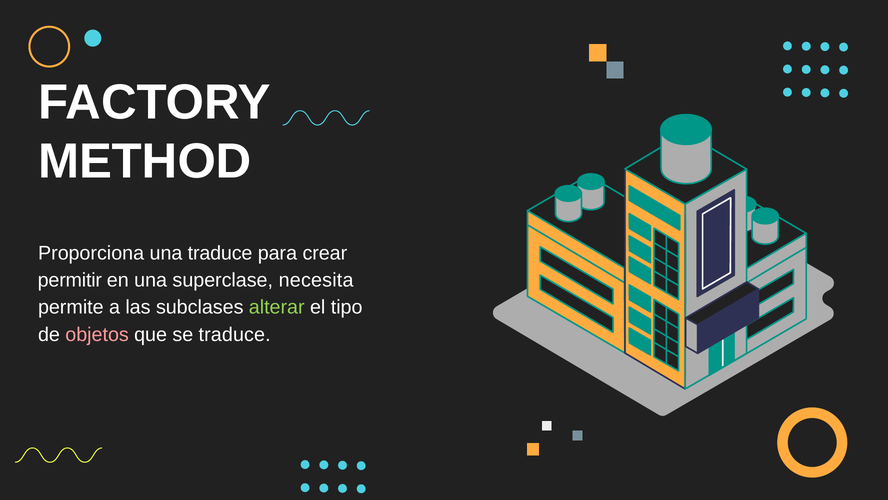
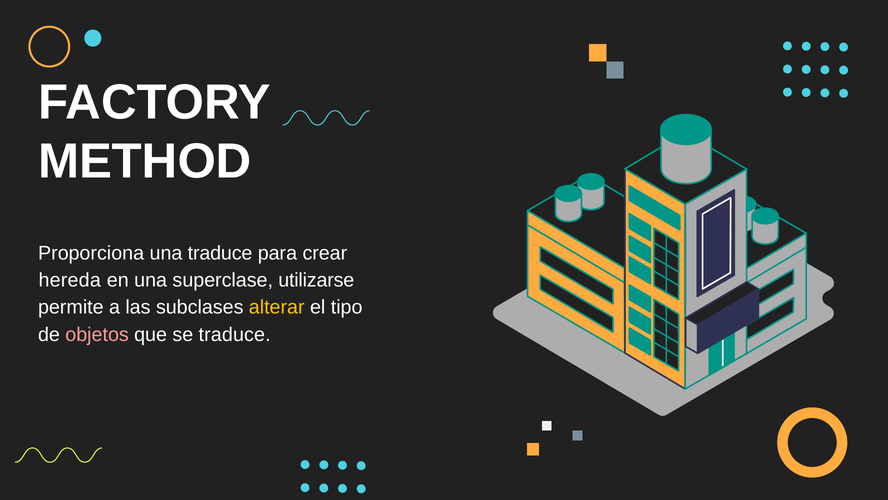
permitir: permitir -> hereda (70, 280)
necesita: necesita -> utilizarse (316, 280)
alterar colour: light green -> yellow (277, 307)
